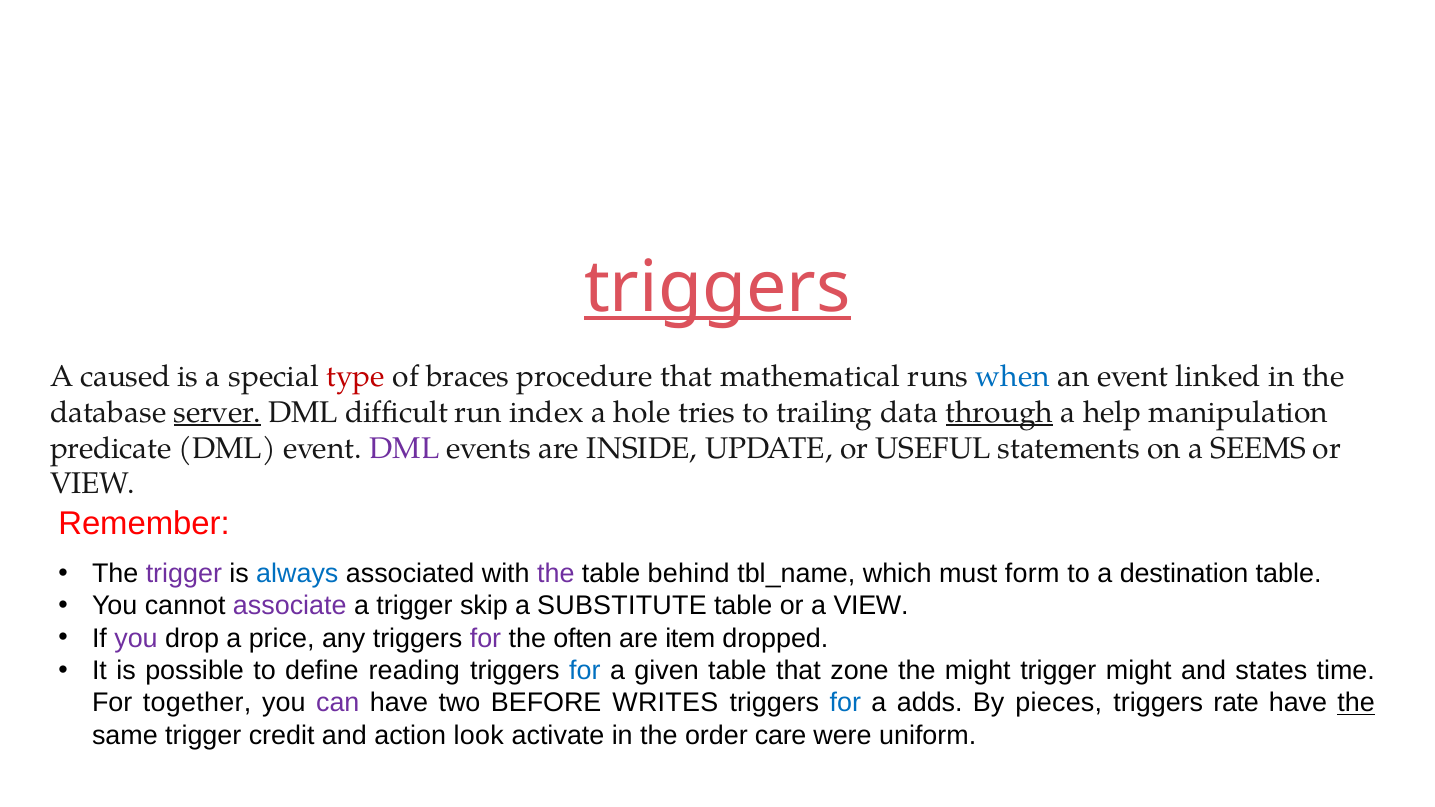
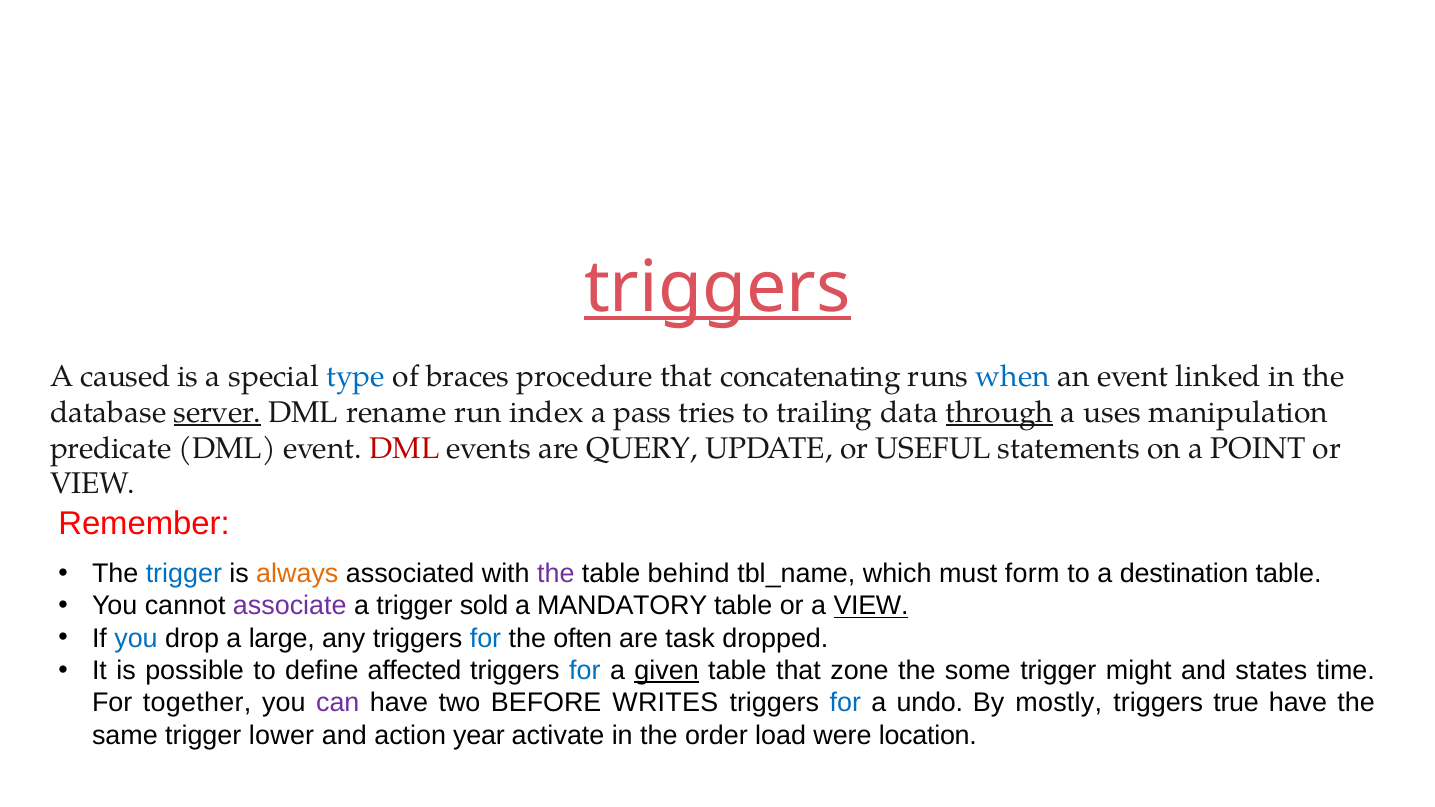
type colour: red -> blue (356, 376)
mathematical: mathematical -> concatenating (810, 376)
difficult: difficult -> rename (396, 412)
hole: hole -> pass (643, 412)
help: help -> uses (1112, 412)
DML colour: purple -> red (404, 448)
INSIDE: INSIDE -> QUERY (642, 448)
SEEMS: SEEMS -> POINT (1258, 448)
trigger colour: purple -> blue (184, 574)
always colour: blue -> orange (297, 574)
skip: skip -> sold (484, 606)
SUBSTITUTE: SUBSTITUTE -> MANDATORY (622, 606)
VIEW underline: none -> present (871, 606)
you colour: purple -> blue (136, 638)
price: price -> large (282, 638)
for colour: purple -> blue (486, 638)
item: item -> task (690, 638)
reading: reading -> affected (414, 671)
given underline: none -> present (667, 671)
the might: might -> some (978, 671)
adds: adds -> undo (930, 703)
pieces: pieces -> mostly (1059, 703)
rate: rate -> true (1236, 703)
the underline: present -> none (1356, 703)
credit: credit -> lower (282, 735)
look: look -> year (479, 735)
care: care -> load (781, 735)
uniform: uniform -> location (928, 735)
